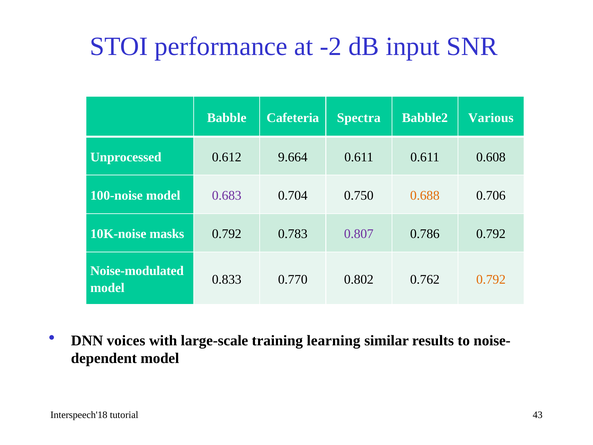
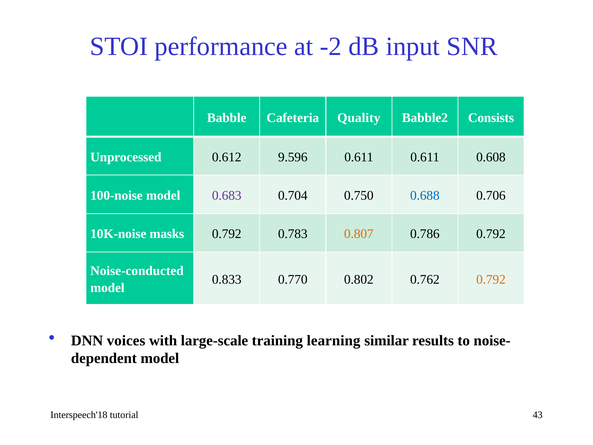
Spectra: Spectra -> Quality (359, 118)
Various: Various -> Consists (491, 118)
9.664: 9.664 -> 9.596 (293, 157)
0.688 colour: orange -> blue (425, 195)
0.807 colour: purple -> orange (359, 234)
Noise-modulated: Noise-modulated -> Noise-conducted (137, 271)
